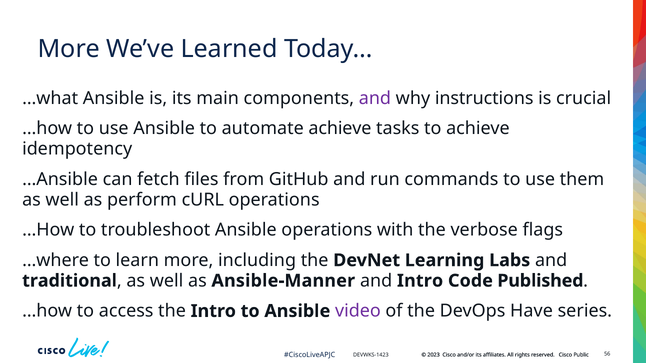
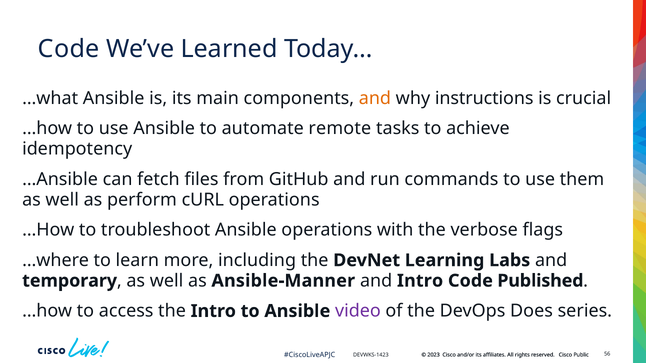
More: More -> Code (69, 49)
and colour: purple -> orange (375, 98)
automate achieve: achieve -> remote (340, 129)
traditional: traditional -> temporary (70, 281)
Have: Have -> Does (531, 311)
